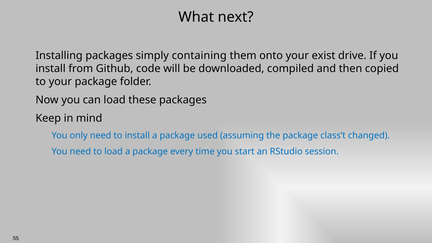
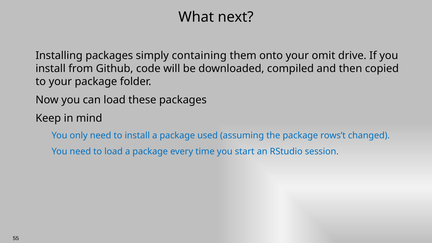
exist: exist -> omit (323, 56)
class’t: class’t -> rows’t (333, 135)
